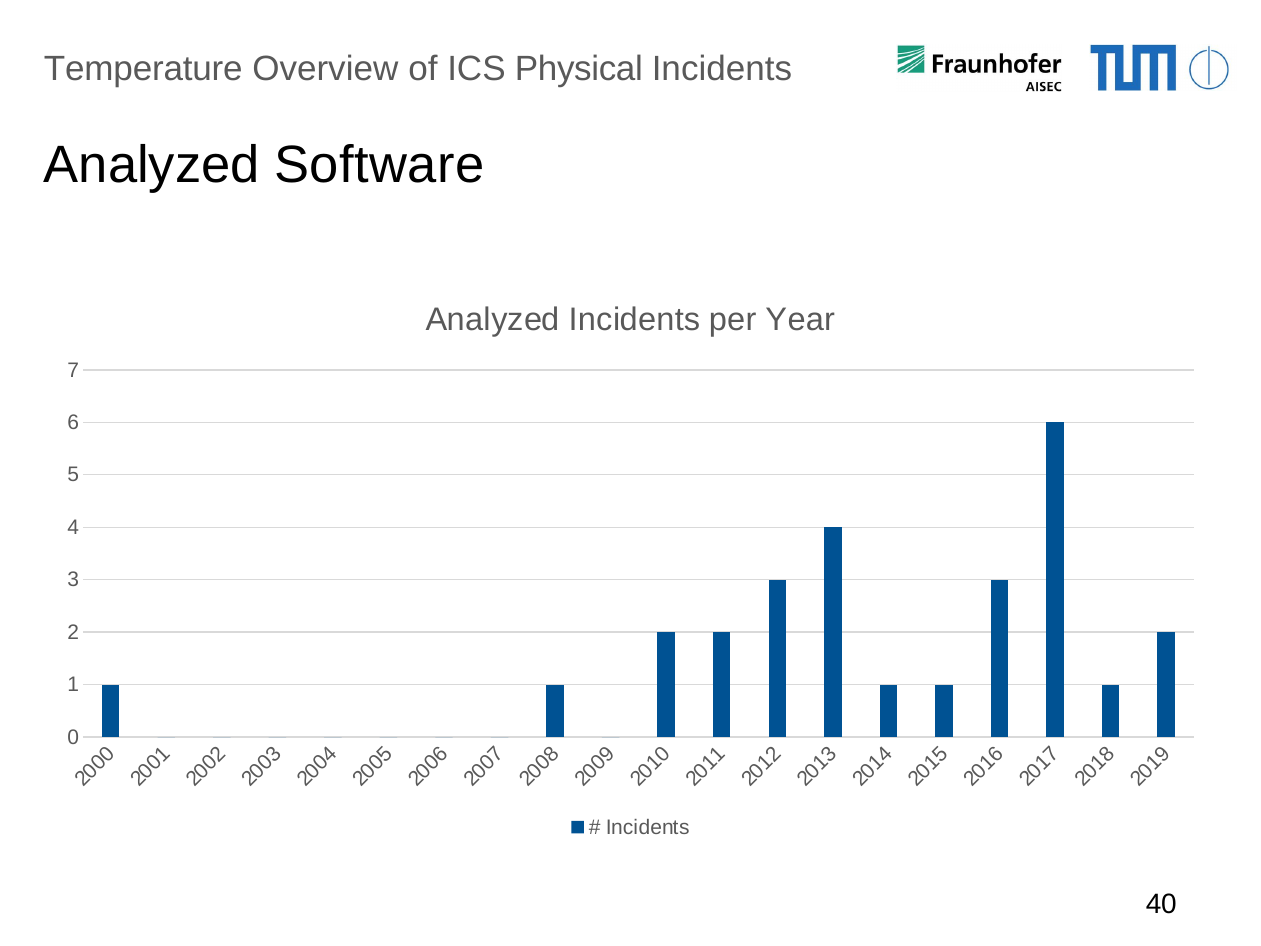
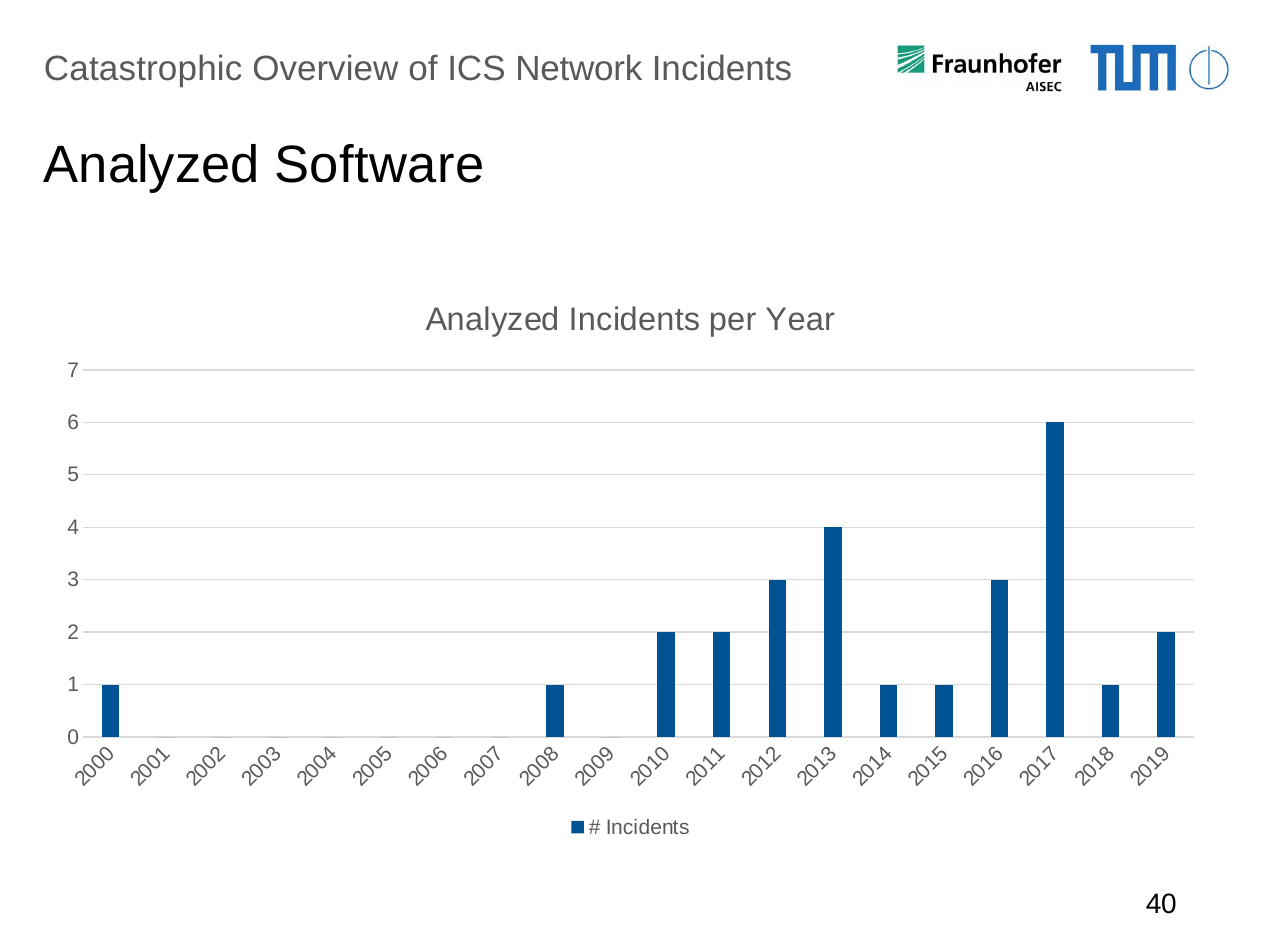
Temperature: Temperature -> Catastrophic (143, 69)
Physical: Physical -> Network (579, 69)
